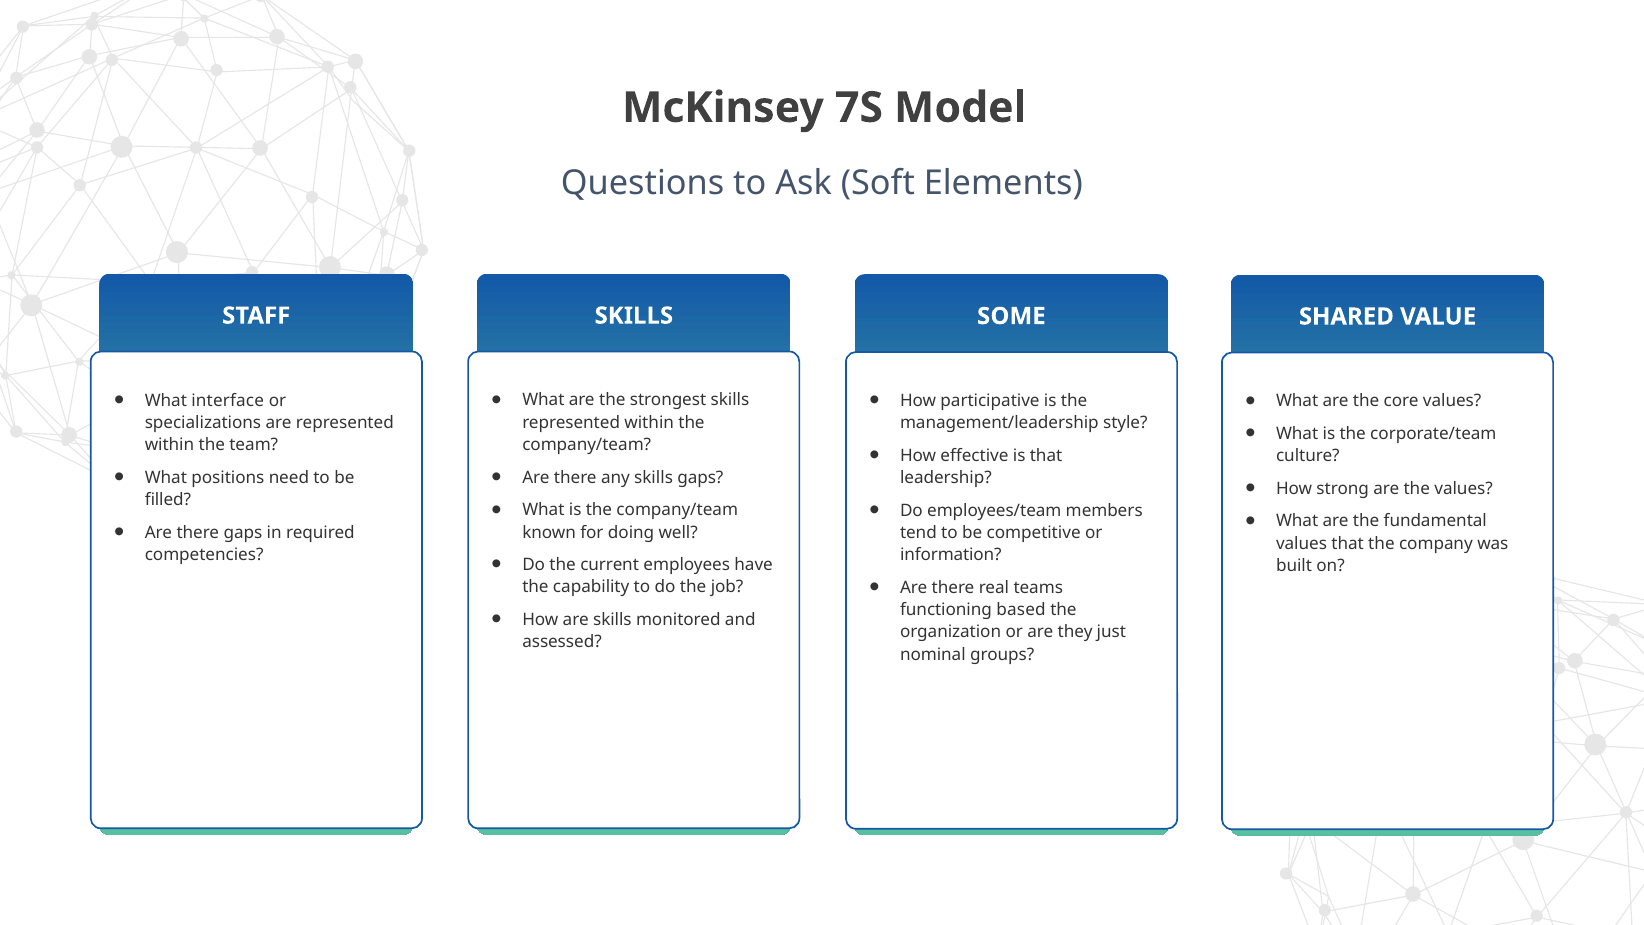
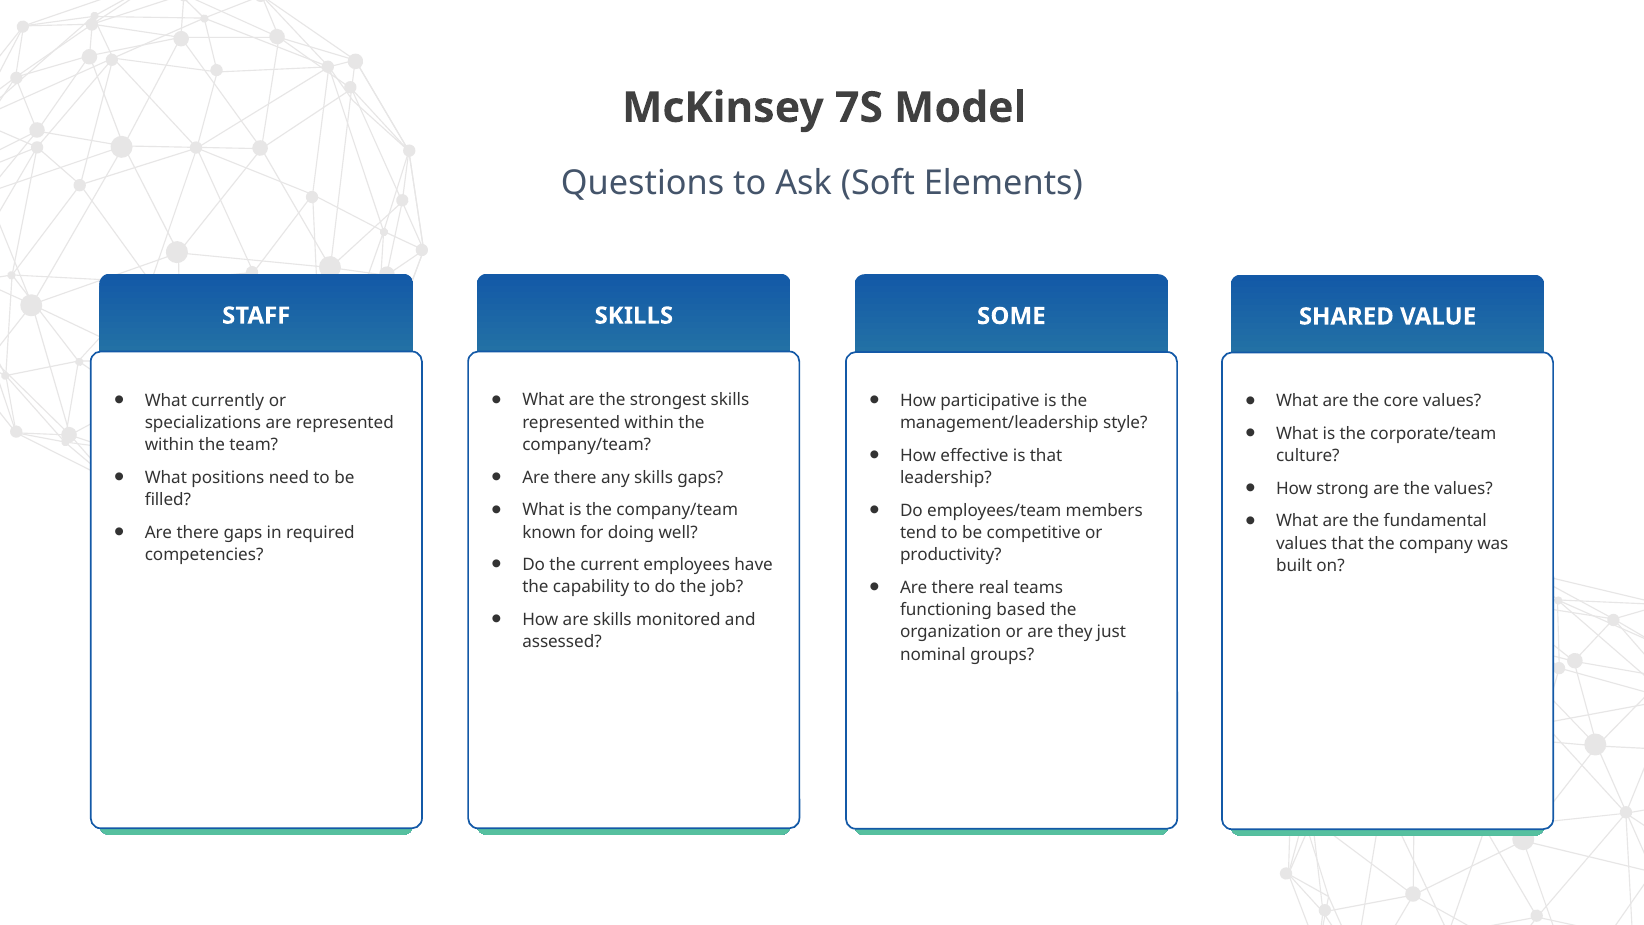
interface: interface -> currently (228, 400)
information: information -> productivity (951, 555)
